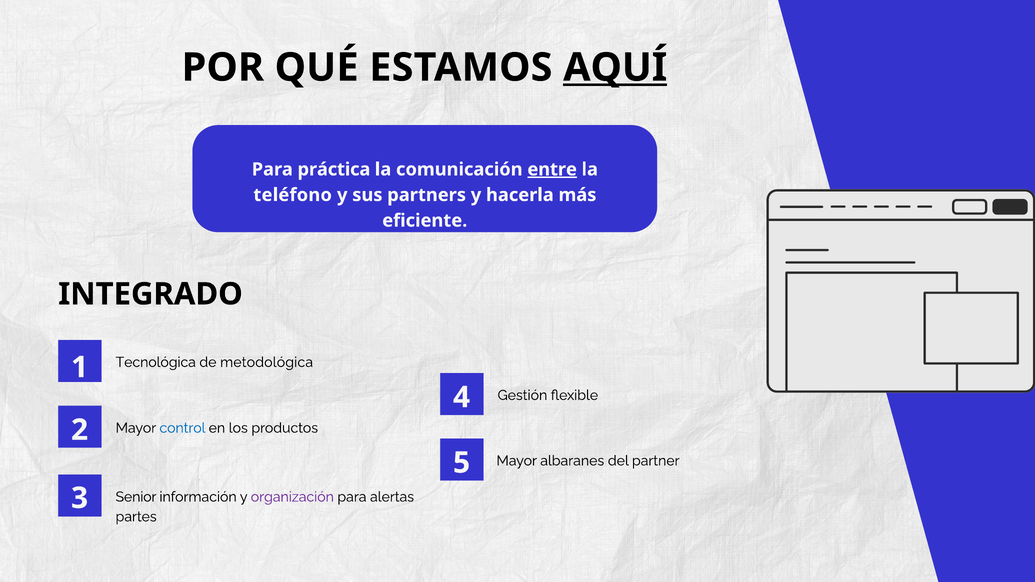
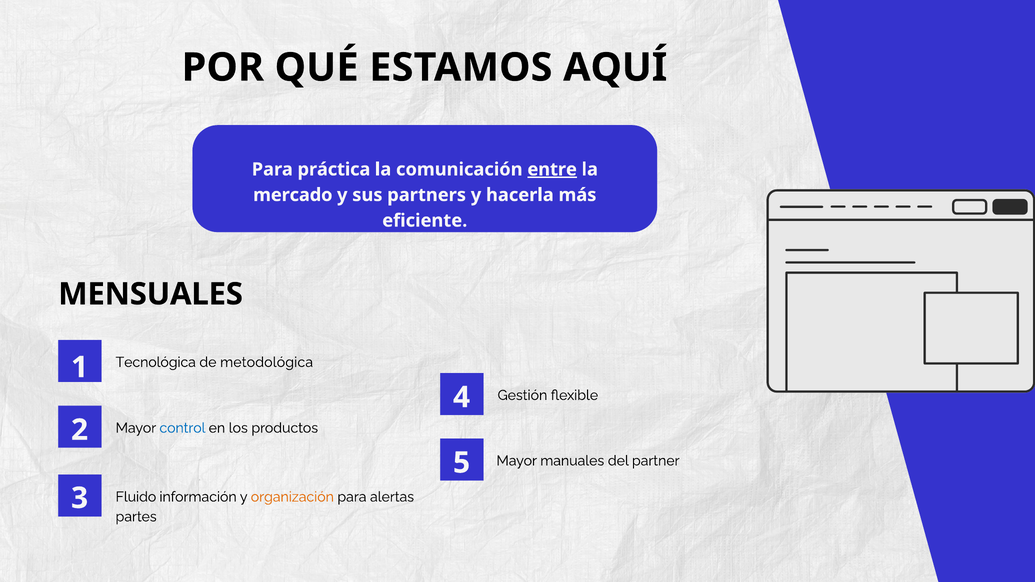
AQUÍ underline: present -> none (615, 68)
teléfono: teléfono -> mercado (293, 195)
INTEGRADO: INTEGRADO -> MENSUALES (151, 294)
albaranes: albaranes -> manuales (572, 461)
Senior: Senior -> Fluido (136, 497)
organización colour: purple -> orange (292, 497)
